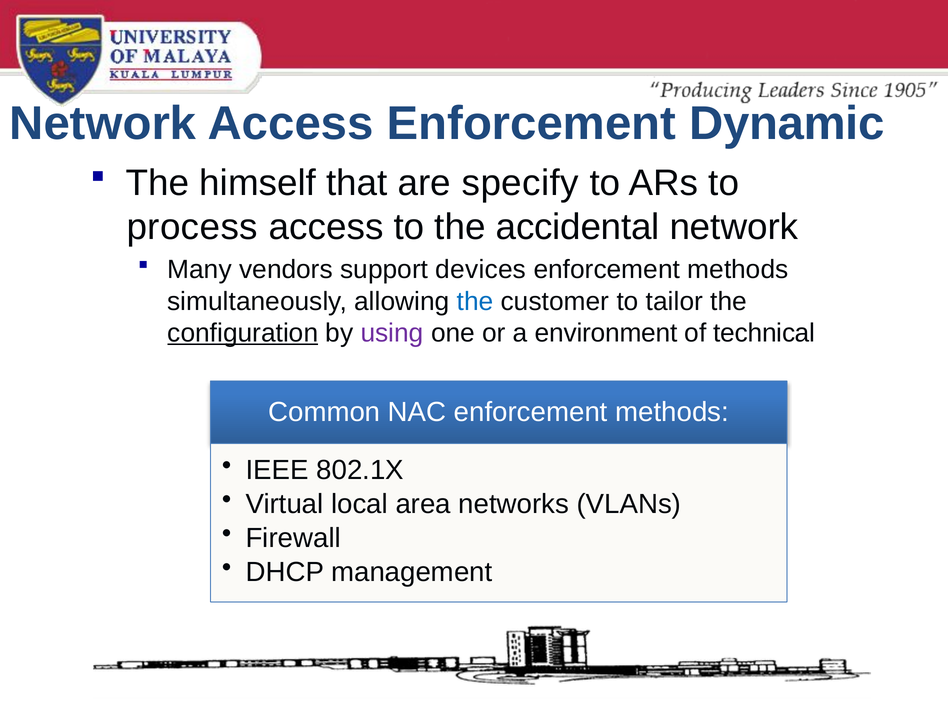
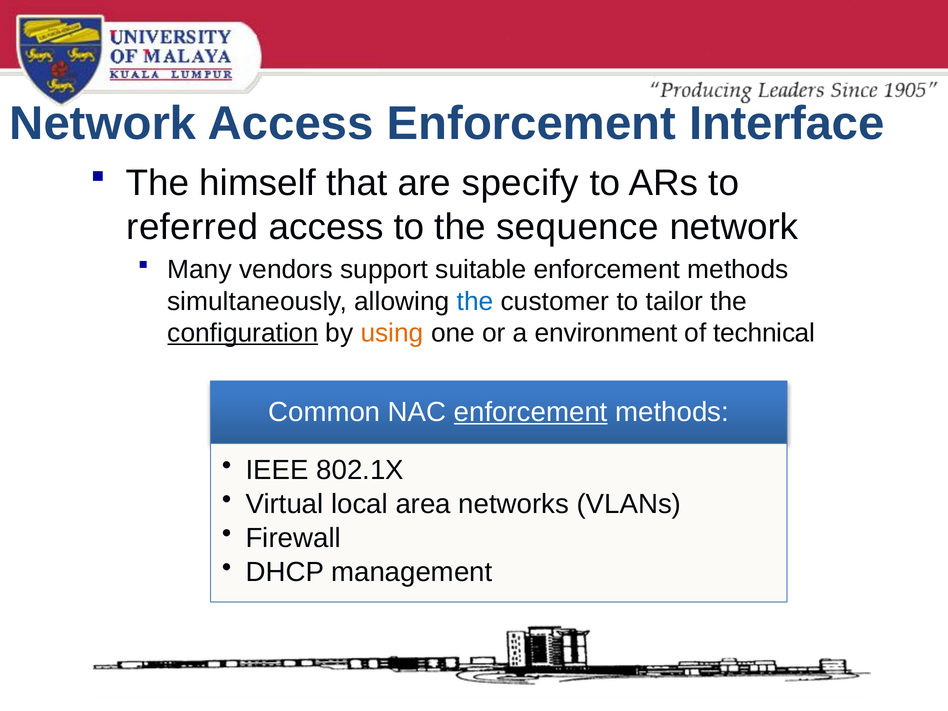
Dynamic: Dynamic -> Interface (787, 124)
process: process -> referred (192, 227)
accidental: accidental -> sequence (577, 227)
devices: devices -> suitable (481, 270)
using colour: purple -> orange (392, 333)
enforcement underline: none -> present (531, 412)
